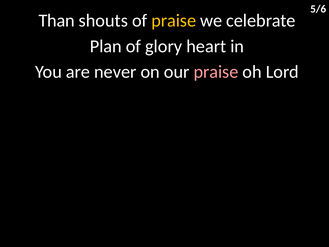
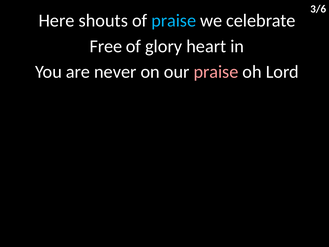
5/6: 5/6 -> 3/6 (318, 9)
Than: Than -> Here (57, 21)
praise colour: yellow -> light blue (174, 21)
Plan: Plan -> Free (106, 46)
